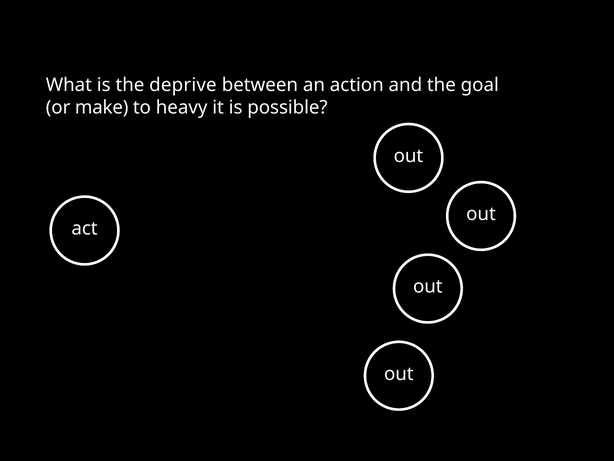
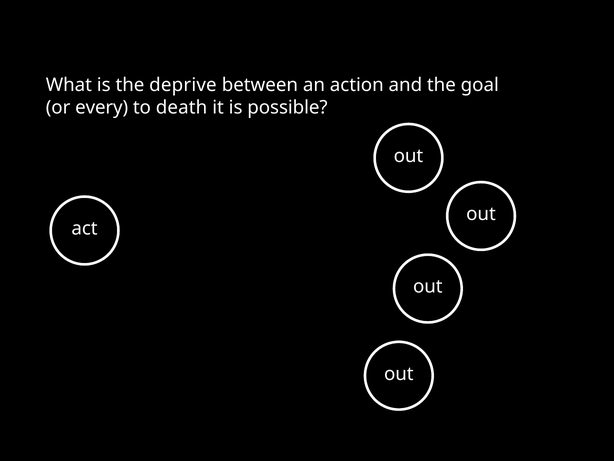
make: make -> every (102, 108)
heavy: heavy -> death (182, 108)
